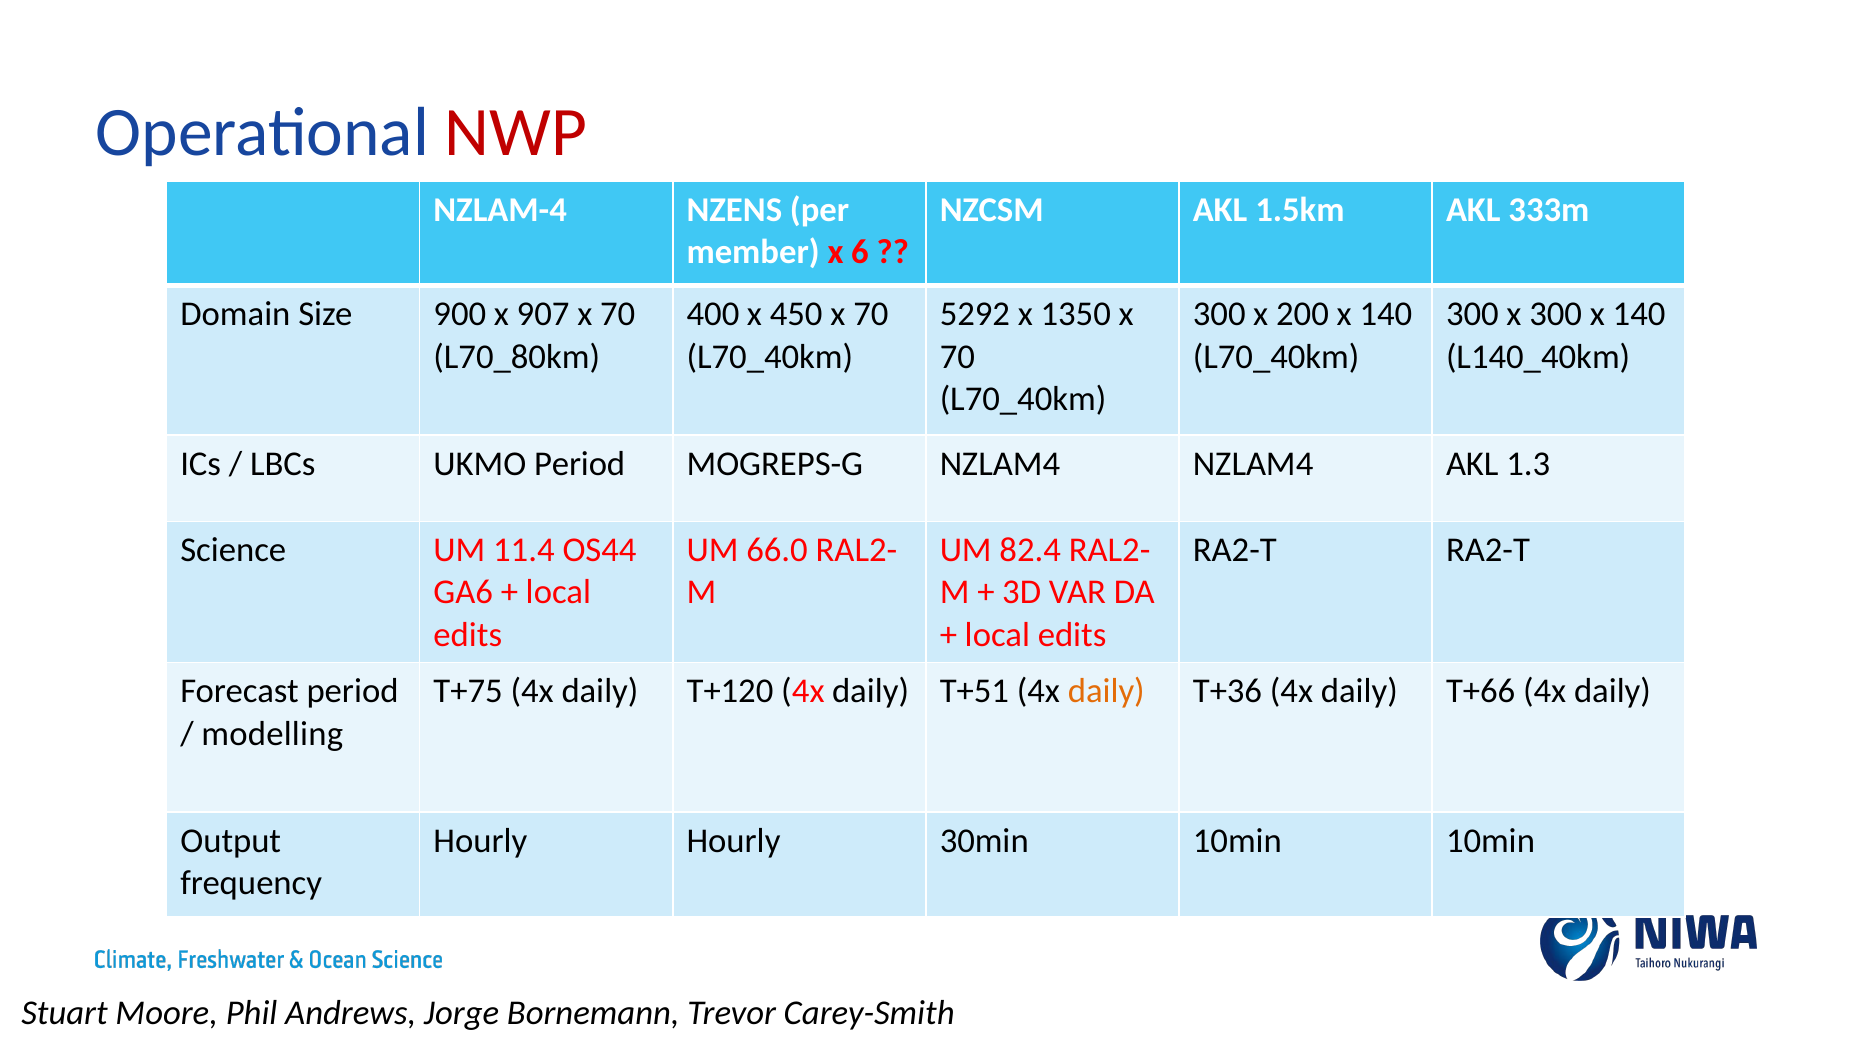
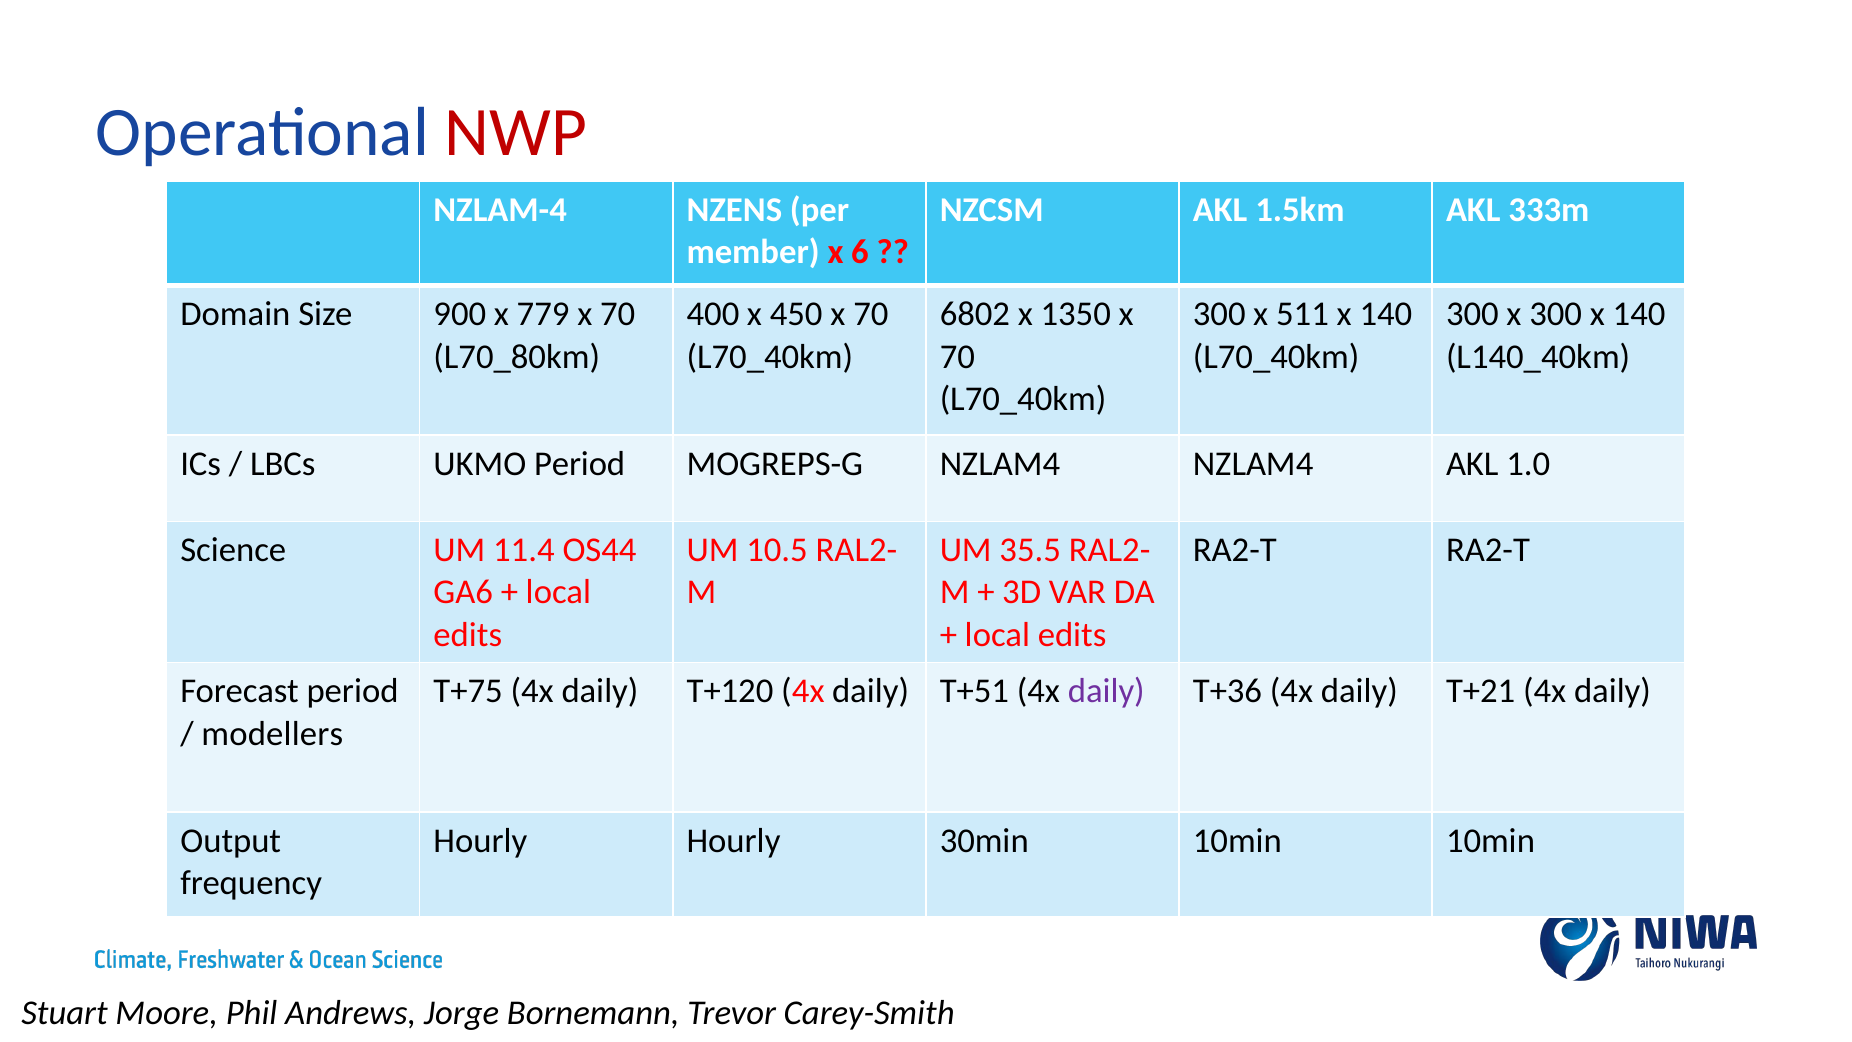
907: 907 -> 779 (543, 314)
5292: 5292 -> 6802 (975, 314)
200: 200 -> 511 (1302, 314)
1.3: 1.3 -> 1.0 (1528, 464)
66.0: 66.0 -> 10.5 (777, 550)
82.4: 82.4 -> 35.5 (1030, 550)
daily colour: orange -> purple (1106, 691)
T+66: T+66 -> T+21 (1481, 691)
modelling: modelling -> modellers (272, 733)
